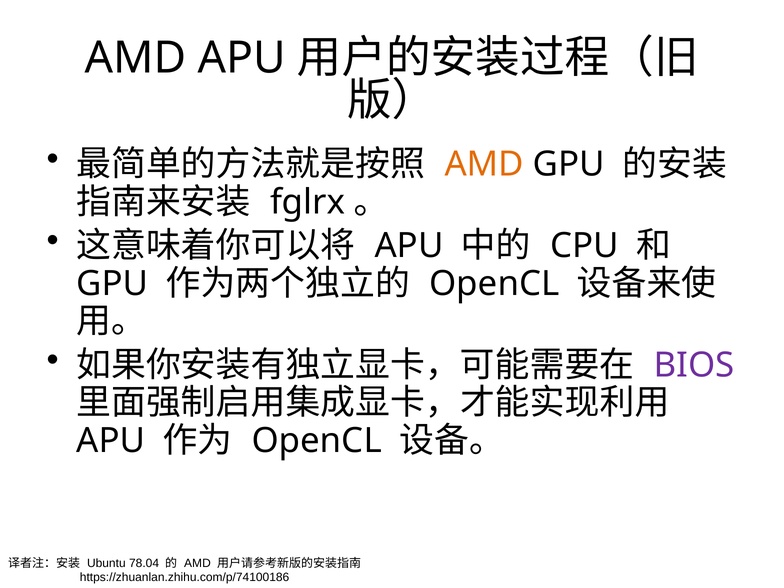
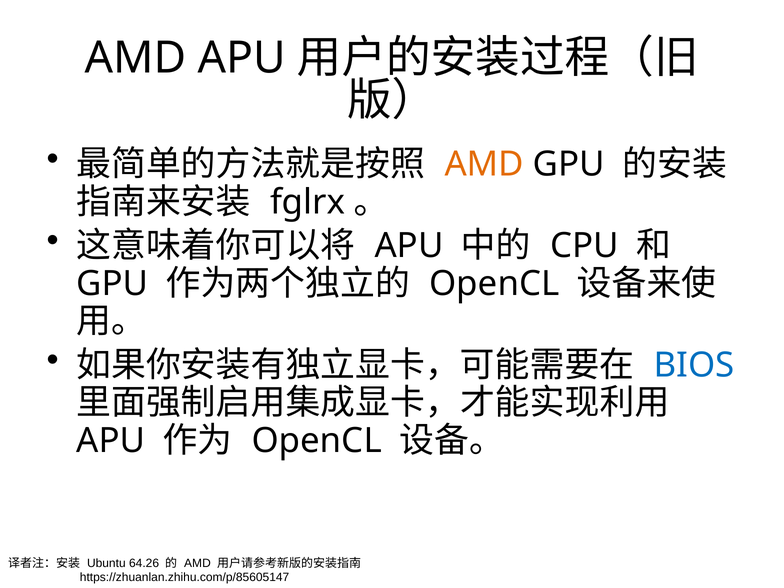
BIOS colour: purple -> blue (694, 365)
78.04: 78.04 -> 64.26 (144, 563)
https://zhuanlan.zhihu.com/p/74100186: https://zhuanlan.zhihu.com/p/74100186 -> https://zhuanlan.zhihu.com/p/85605147 (185, 577)
